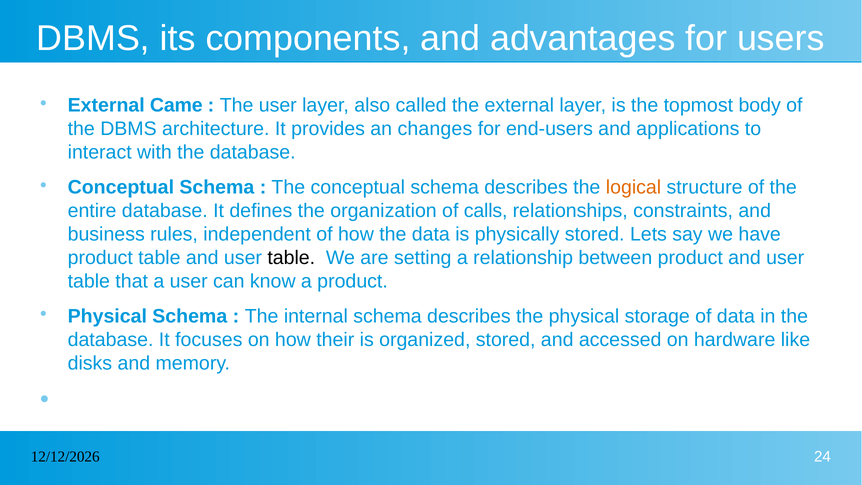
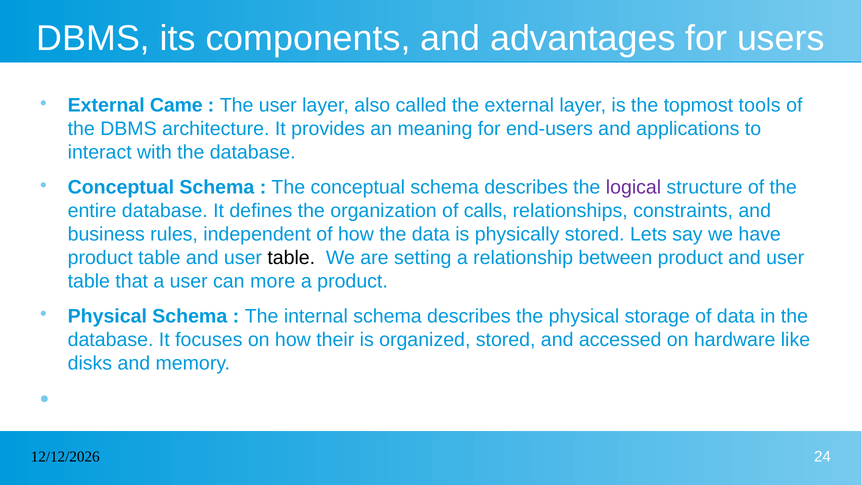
body: body -> tools (760, 105)
changes: changes -> meaning (435, 129)
logical colour: orange -> purple (634, 187)
know: know -> more (273, 281)
